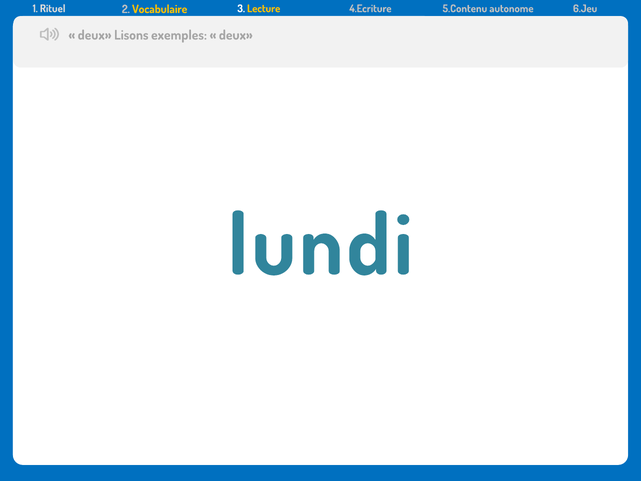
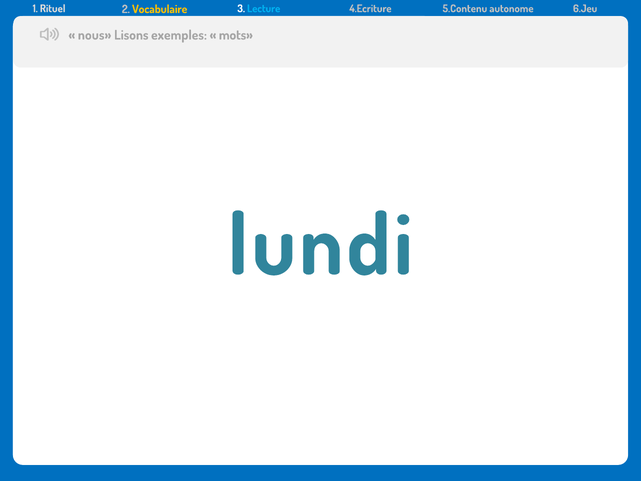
Lecture colour: yellow -> light blue (264, 9)
deux: deux -> nous (95, 35)
deux: deux -> mots (236, 35)
